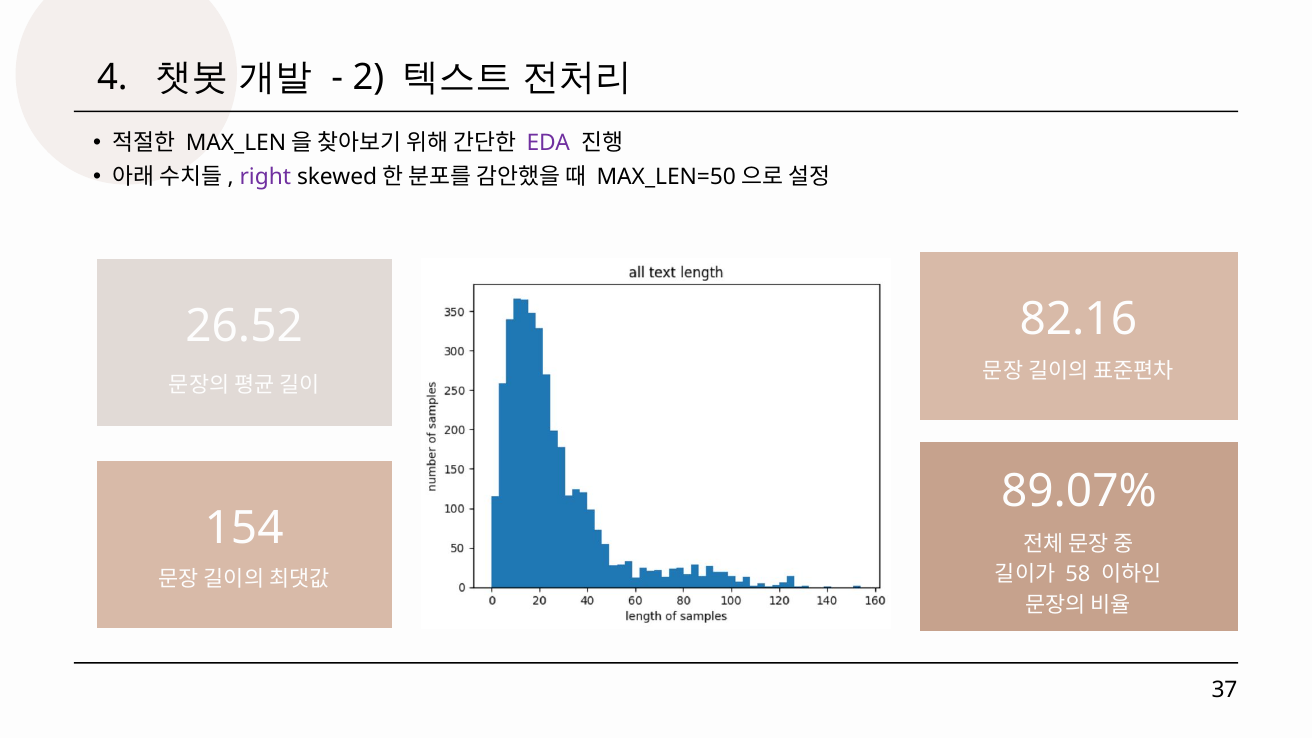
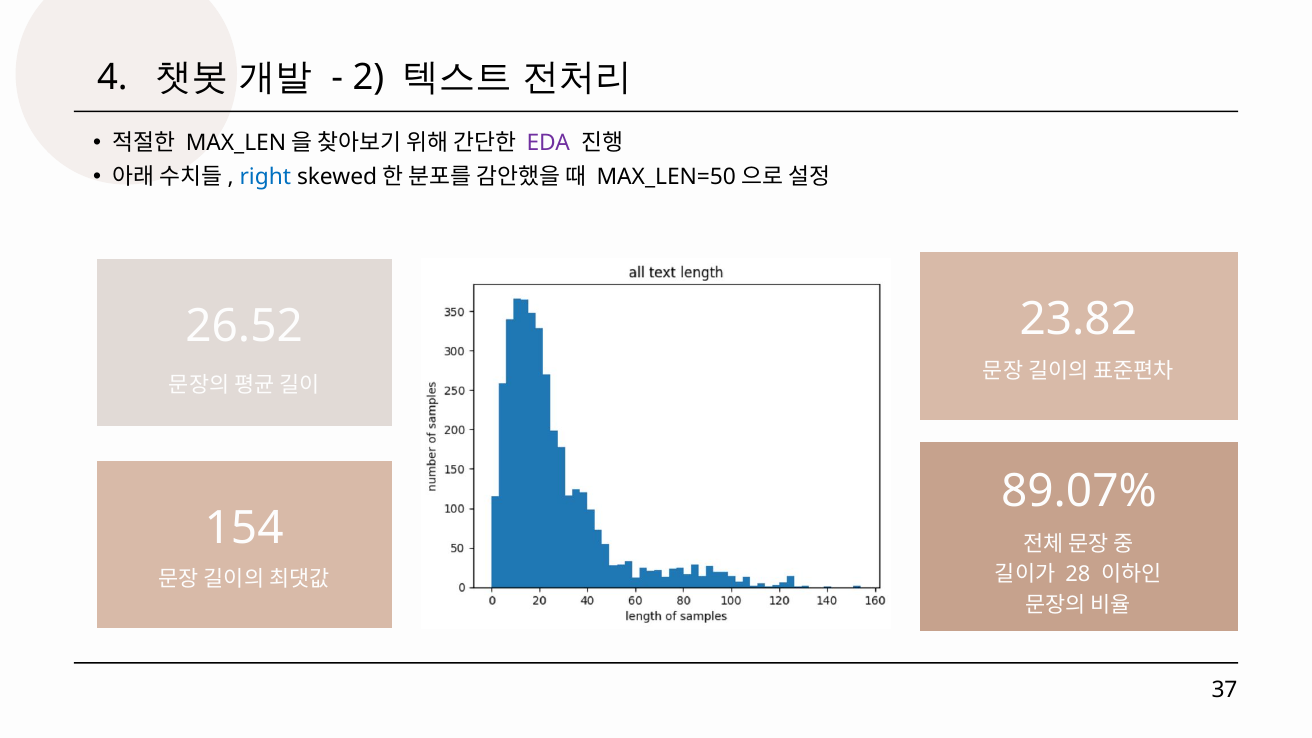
right colour: purple -> blue (265, 177)
82.16: 82.16 -> 23.82 (1078, 319)
58: 58 -> 28 (1078, 574)
